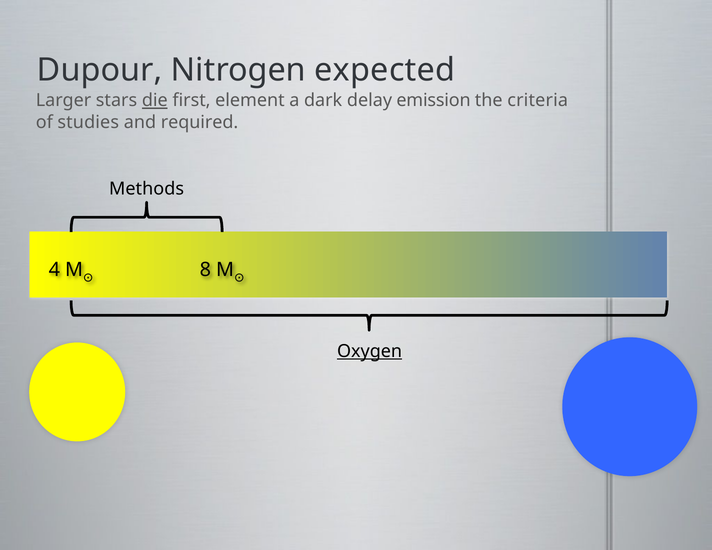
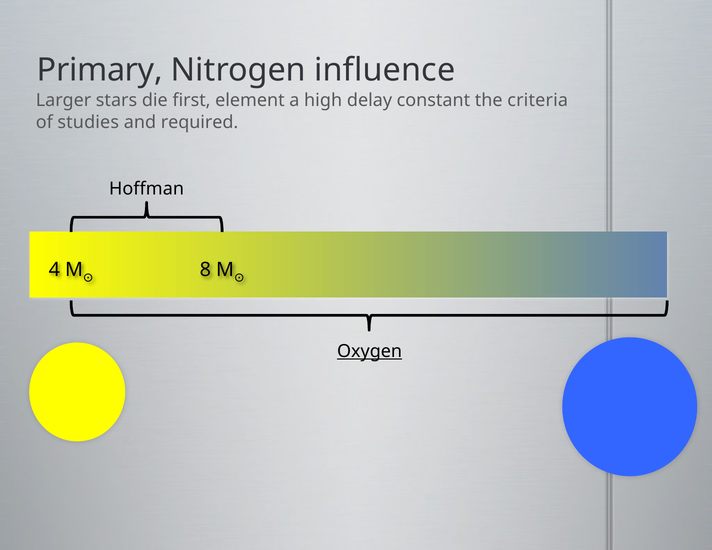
Dupour: Dupour -> Primary (100, 70)
expected: expected -> influence (385, 70)
die underline: present -> none (155, 101)
dark: dark -> high (323, 101)
emission: emission -> constant (433, 101)
Methods: Methods -> Hoffman (147, 189)
